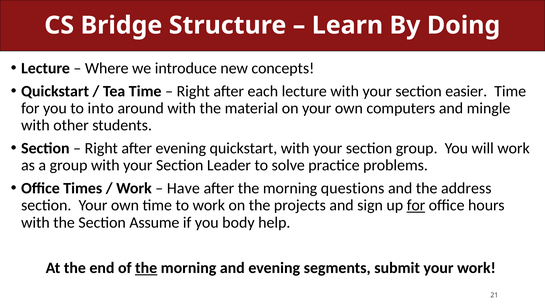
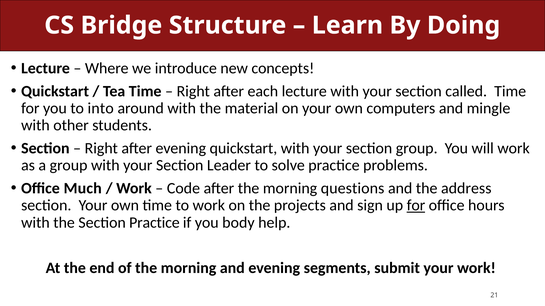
easier: easier -> called (466, 91)
Times: Times -> Much (83, 189)
Have: Have -> Code (183, 189)
Section Assume: Assume -> Practice (154, 223)
the underline: present -> none (146, 269)
